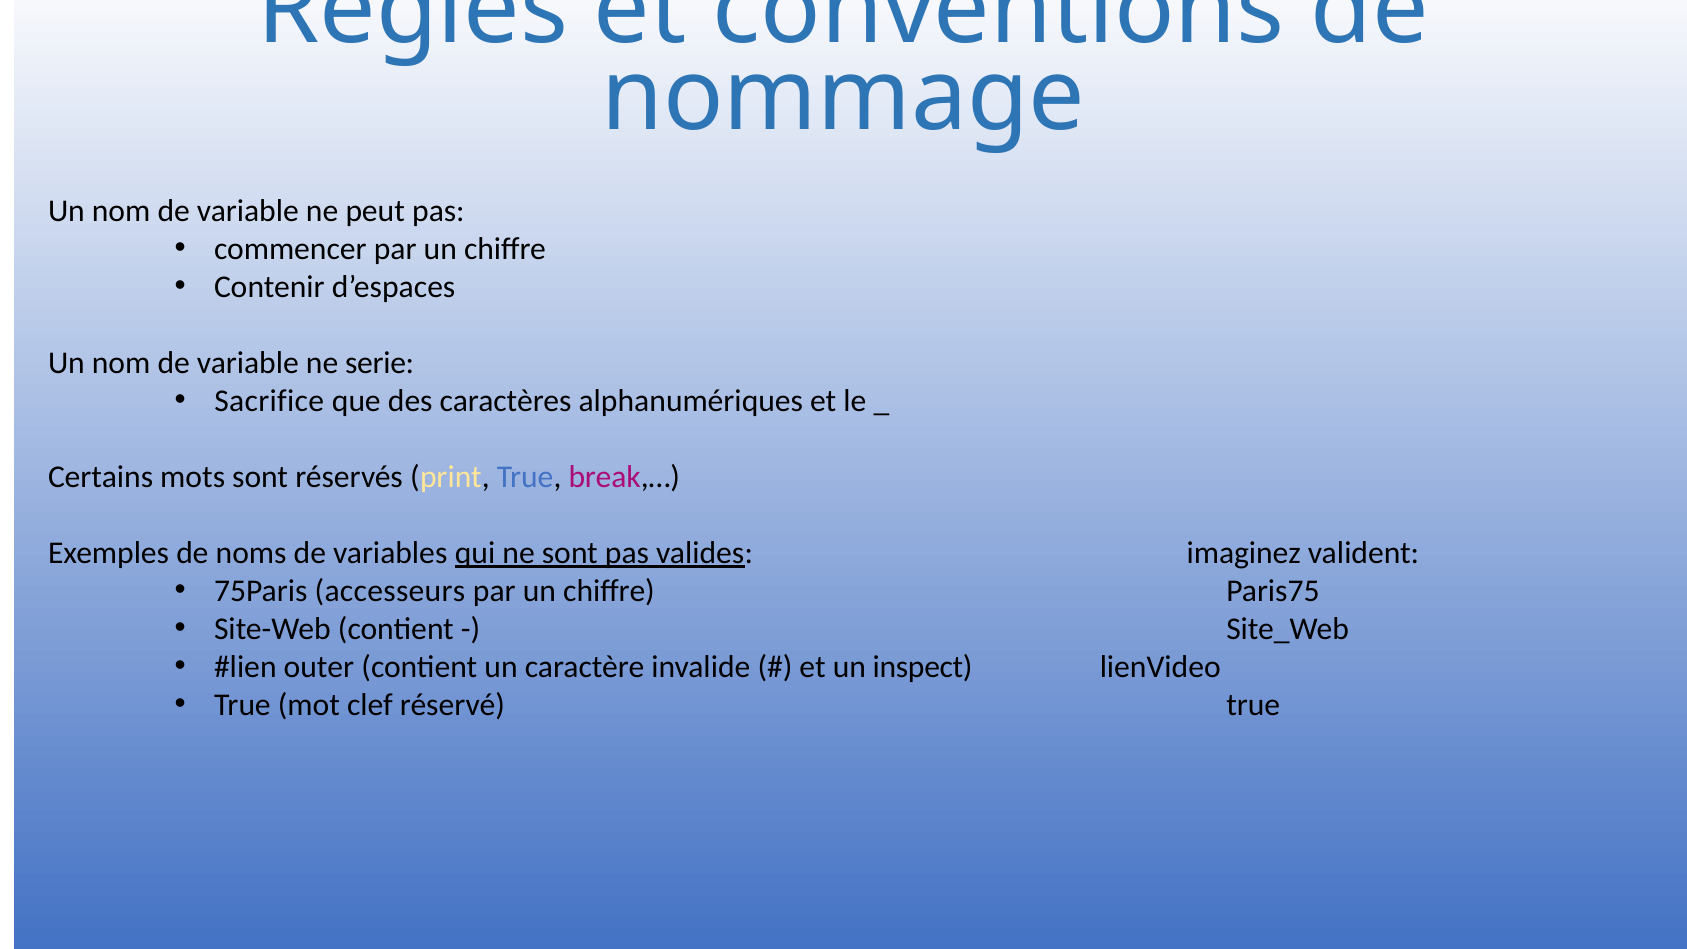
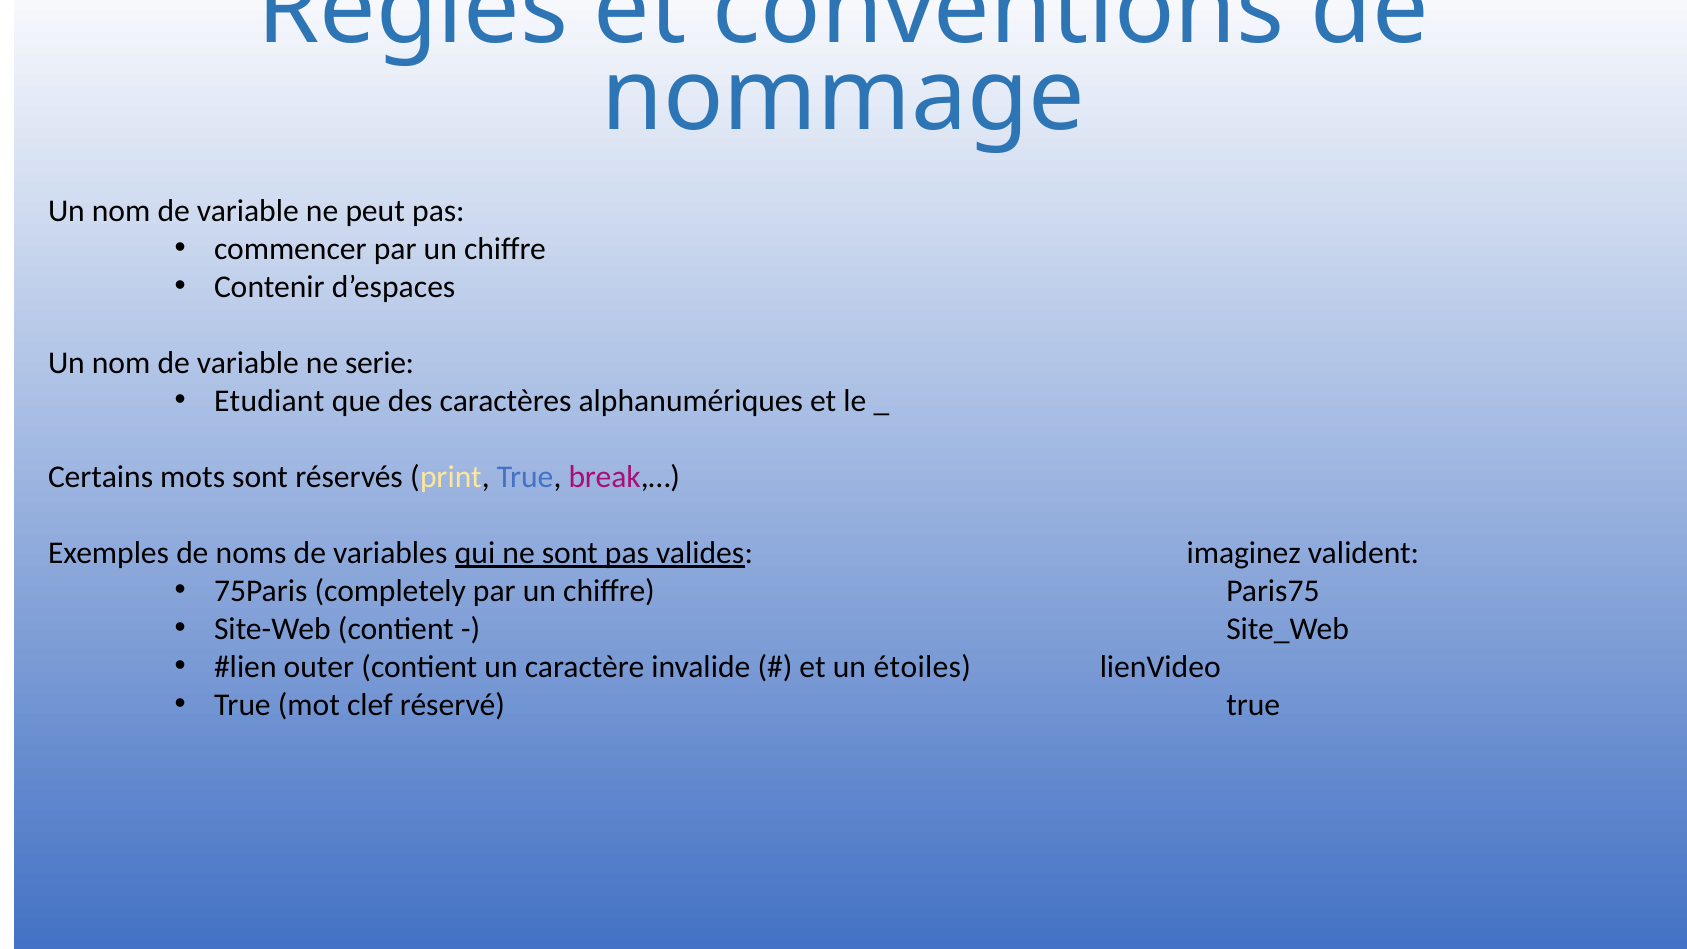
Sacrifice: Sacrifice -> Etudiant (269, 401)
accesseurs: accesseurs -> completely (390, 591)
inspect: inspect -> étoiles (922, 667)
